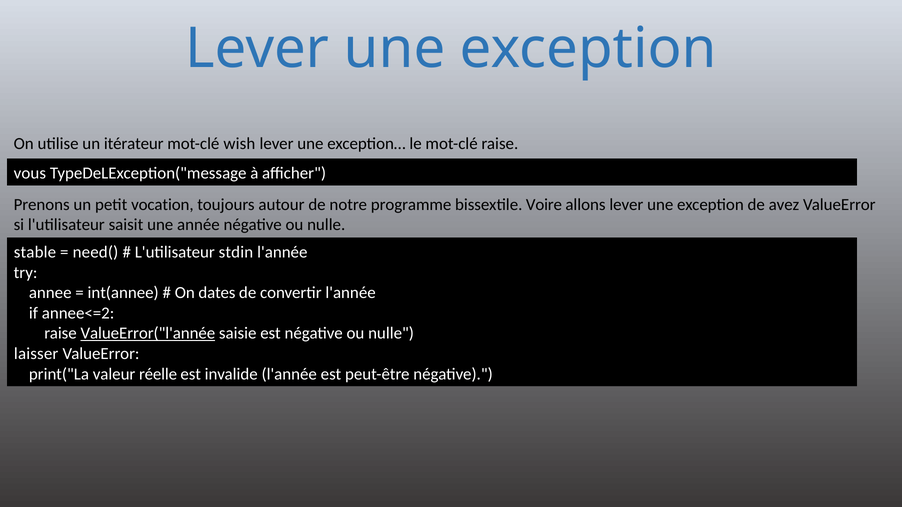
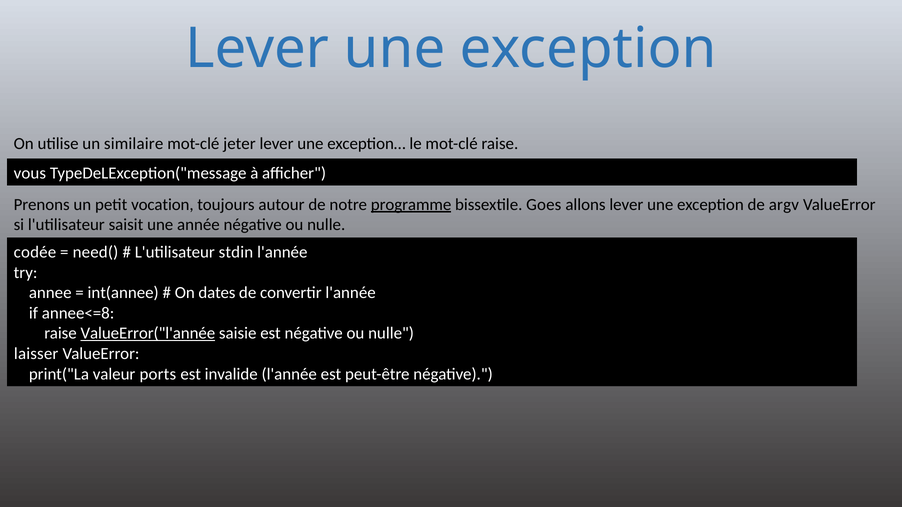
itérateur: itérateur -> similaire (134, 144)
wish: wish -> jeter (239, 144)
programme underline: none -> present (411, 205)
Voire: Voire -> Goes (544, 205)
avez: avez -> argv (784, 205)
stable: stable -> codée (35, 252)
annee<=2: annee<=2 -> annee<=8 (78, 313)
réelle: réelle -> ports (158, 374)
